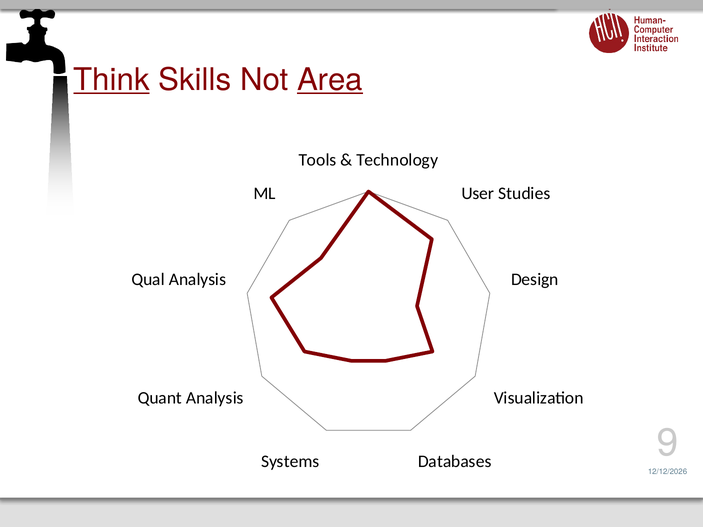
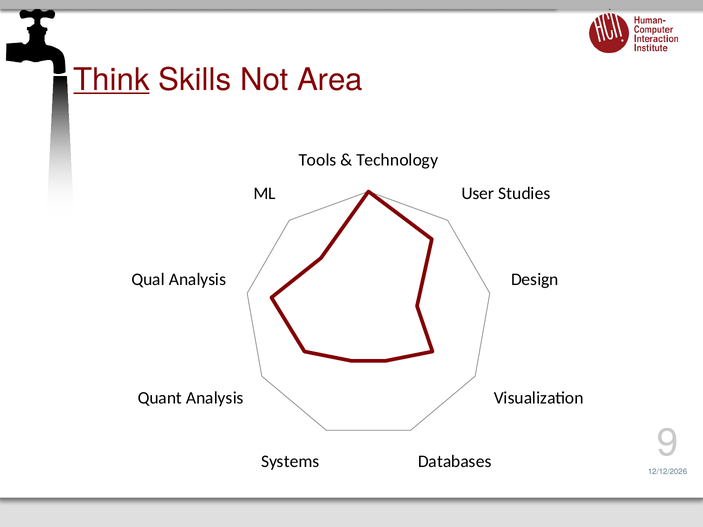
Area underline: present -> none (330, 80)
